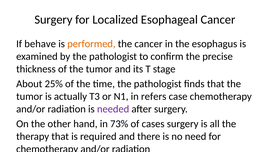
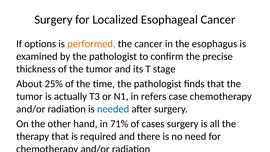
behave: behave -> options (40, 44)
needed colour: purple -> blue (113, 109)
73%: 73% -> 71% (119, 124)
